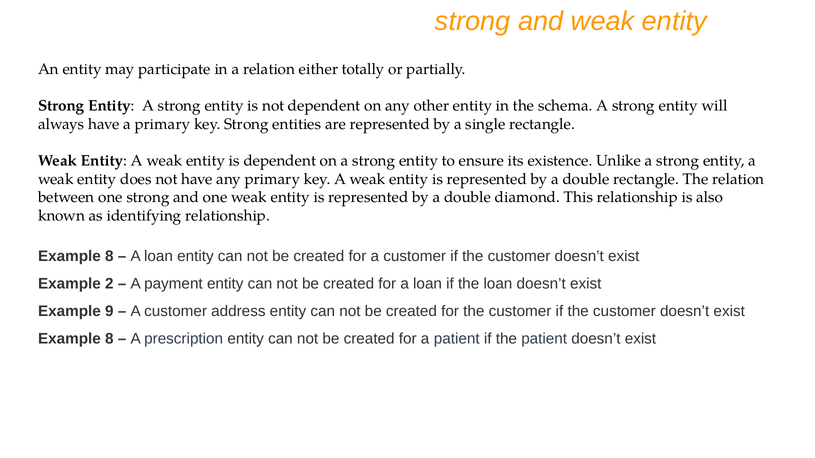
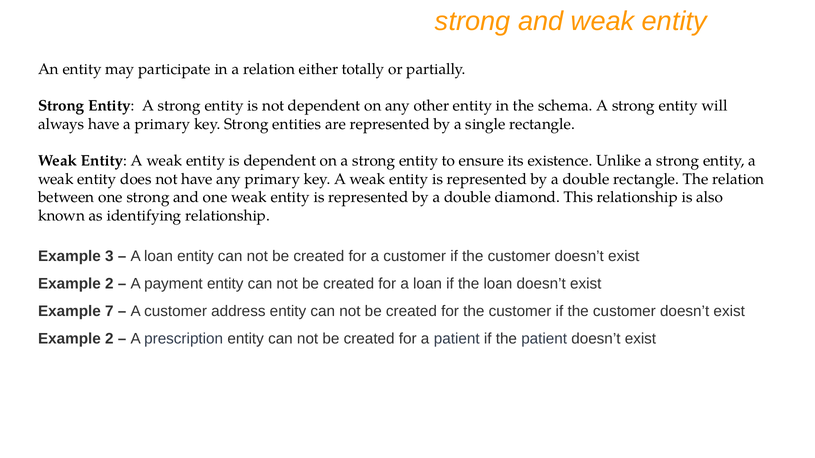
8: 8 -> 3 (109, 256)
9: 9 -> 7 (109, 311)
8: 8 -> 2 (109, 339)
